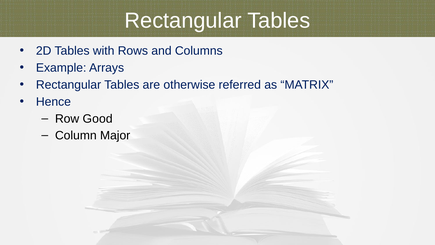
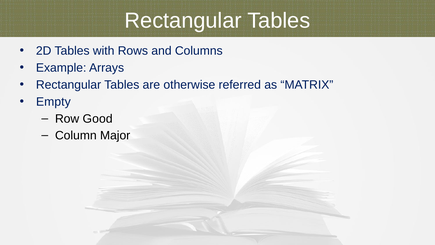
Hence: Hence -> Empty (53, 102)
